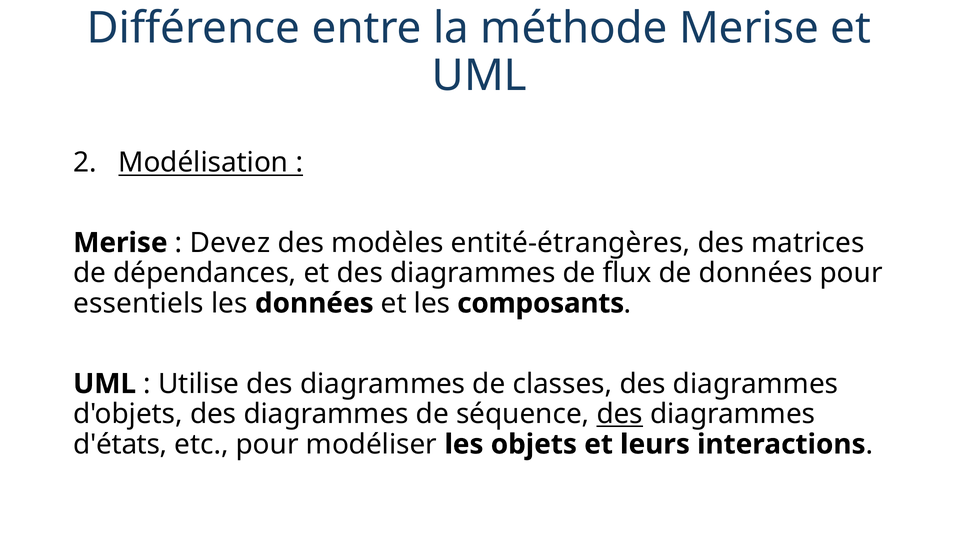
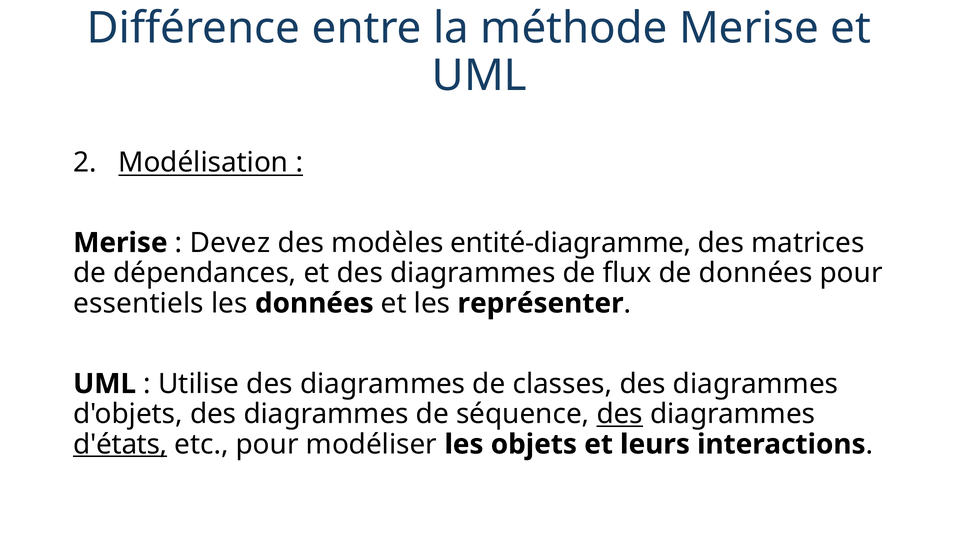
entité-étrangères: entité-étrangères -> entité-diagramme (571, 243)
composants: composants -> représenter (541, 303)
d'états underline: none -> present (120, 444)
